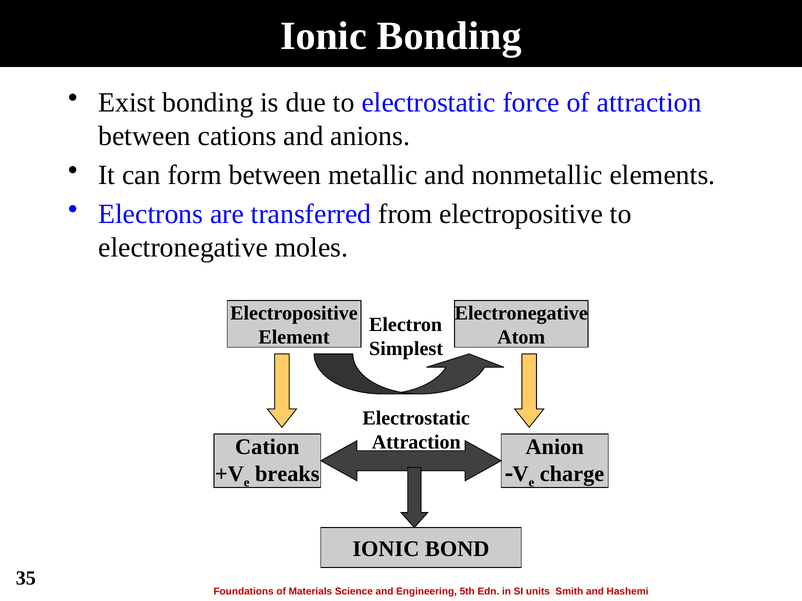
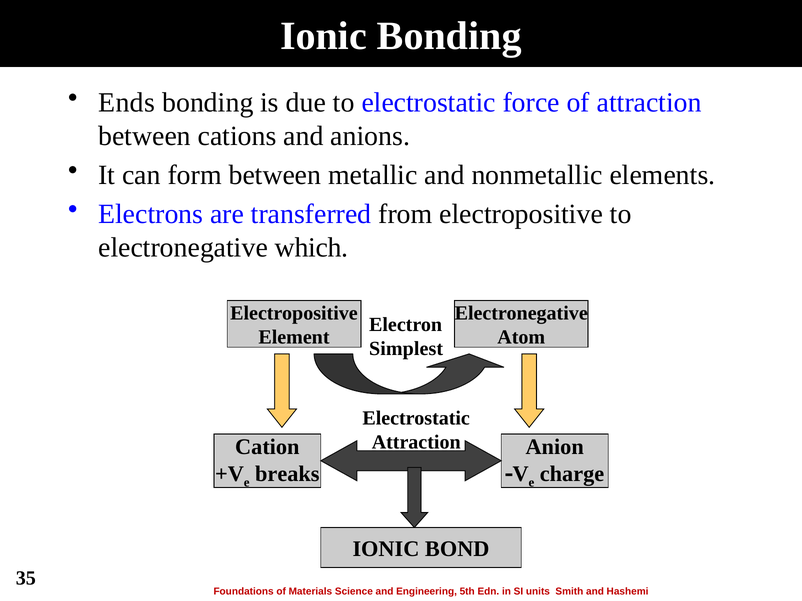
Exist: Exist -> Ends (127, 103)
moles: moles -> which (312, 248)
